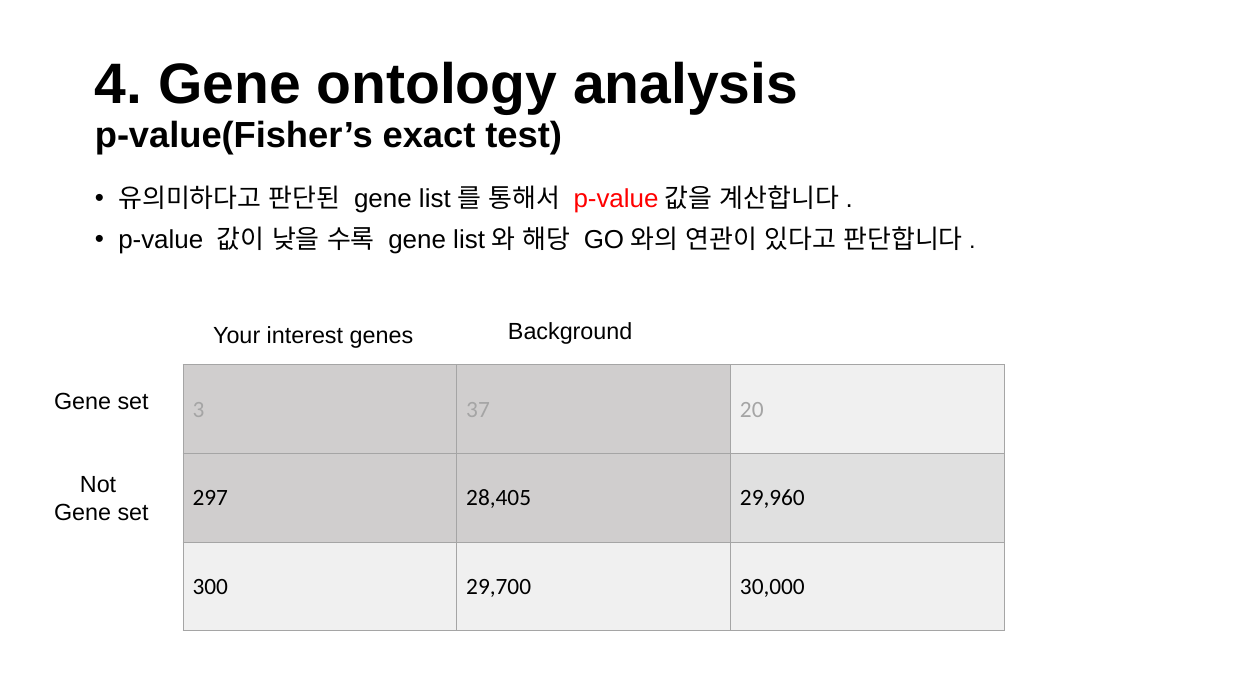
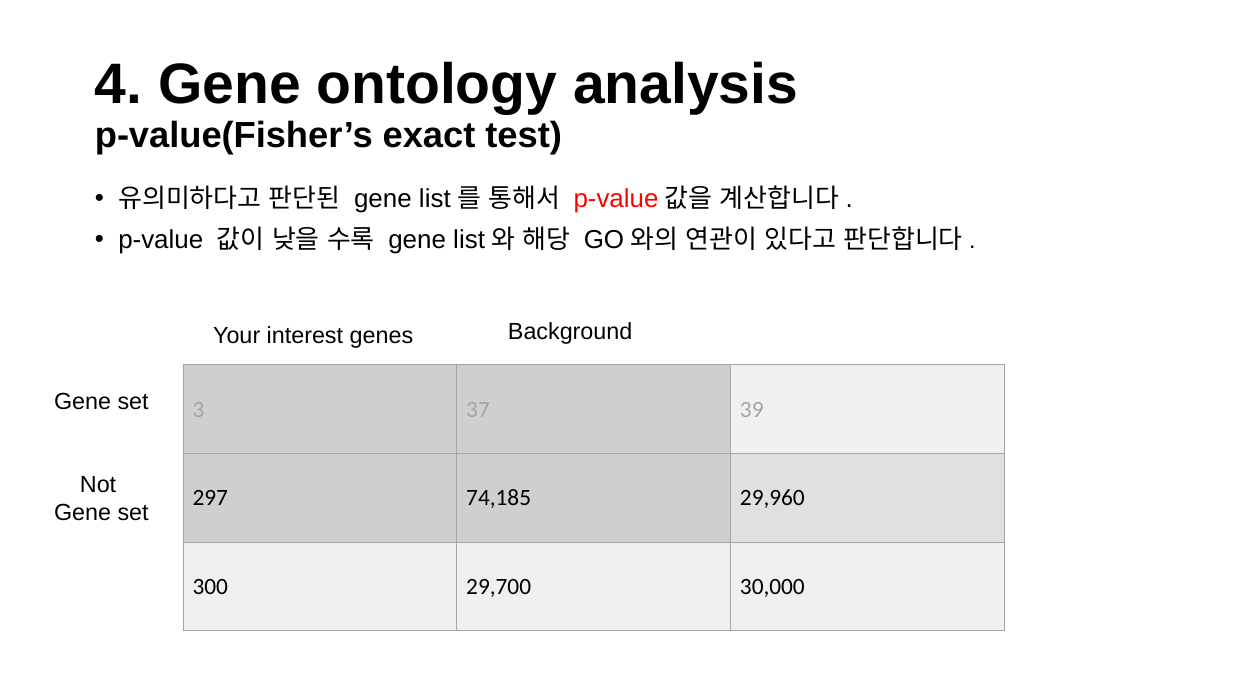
20: 20 -> 39 (752, 410)
28,405: 28,405 -> 74,185 (499, 498)
